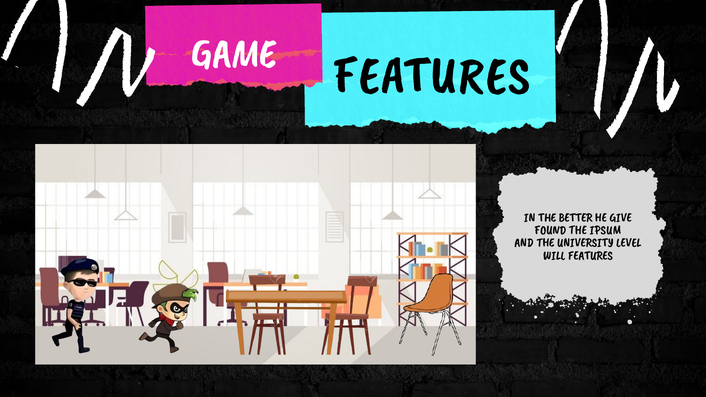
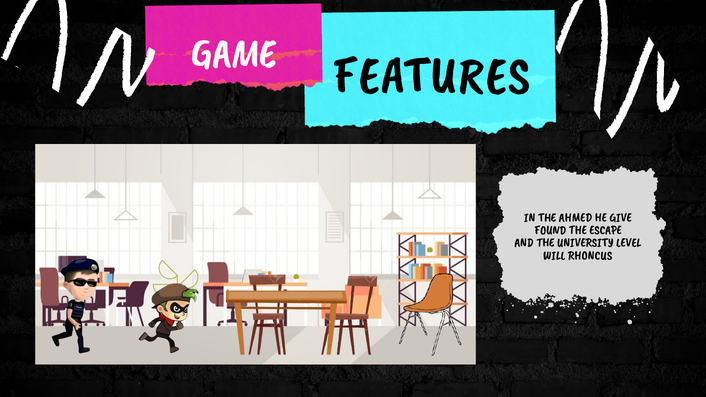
BETTER: BETTER -> AHMED (575, 218)
IPSUM: IPSUM -> ESCAPE (606, 230)
WILL FEATURES: FEATURES -> RHONCUS (590, 255)
